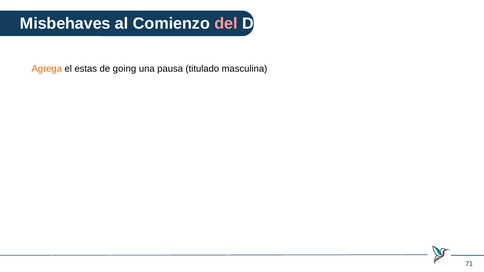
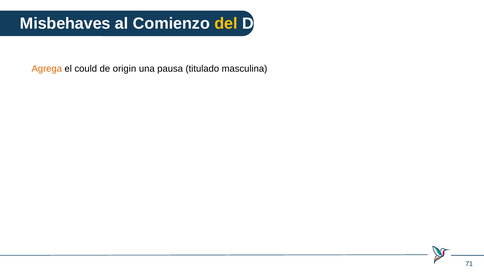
del colour: pink -> yellow (226, 24)
estas: estas -> could (86, 69)
going: going -> origin (124, 69)
